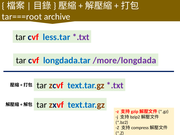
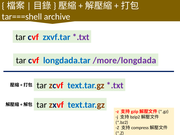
tar===root: tar===root -> tar===shell (22, 17)
less.tar: less.tar -> zxvf.tar (57, 37)
